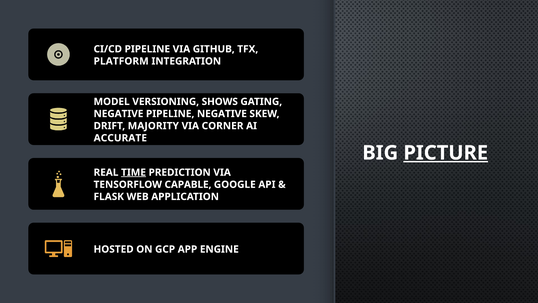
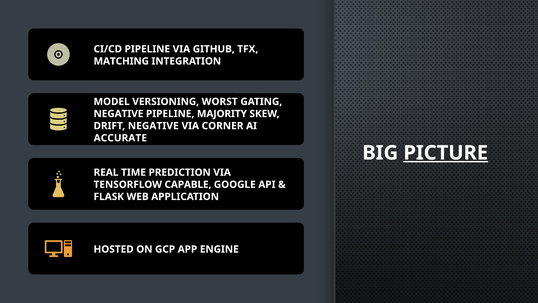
PLATFORM: PLATFORM -> MATCHING (121, 61)
SHOWS: SHOWS -> WORST (220, 102)
PIPELINE NEGATIVE: NEGATIVE -> MAJORITY (222, 114)
DRIFT MAJORITY: MAJORITY -> NEGATIVE (153, 126)
TIME underline: present -> none (134, 172)
